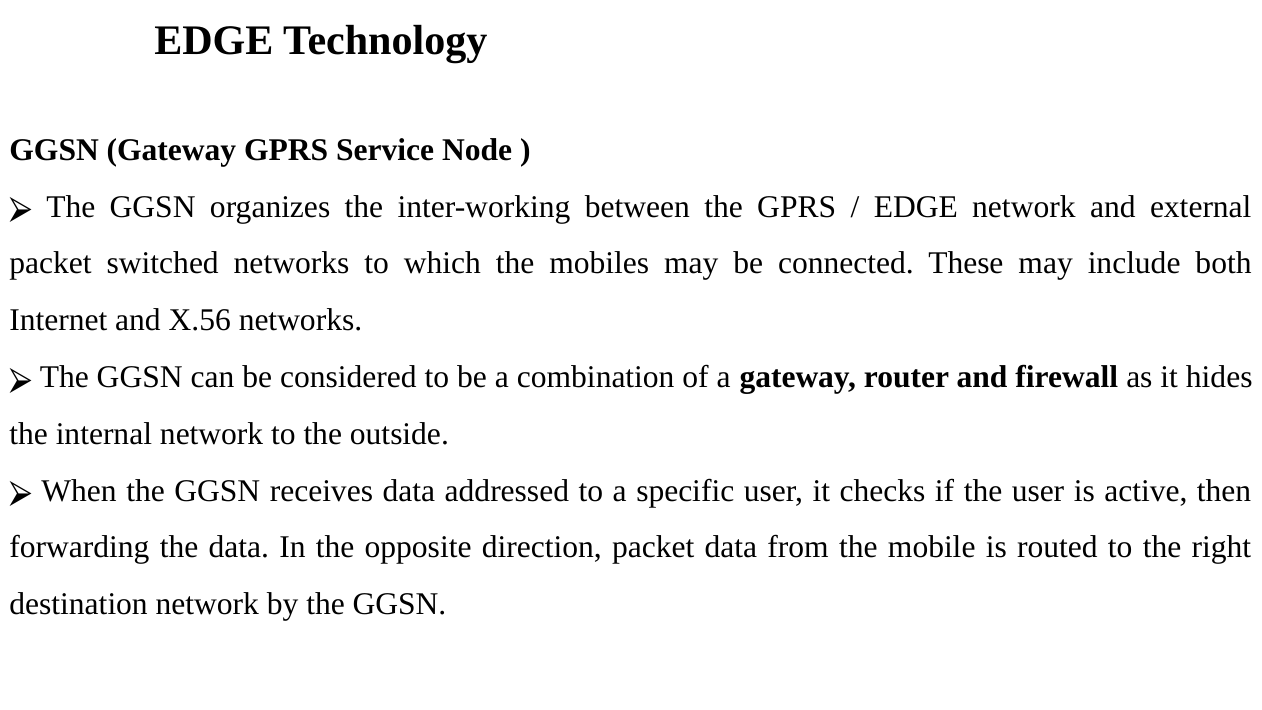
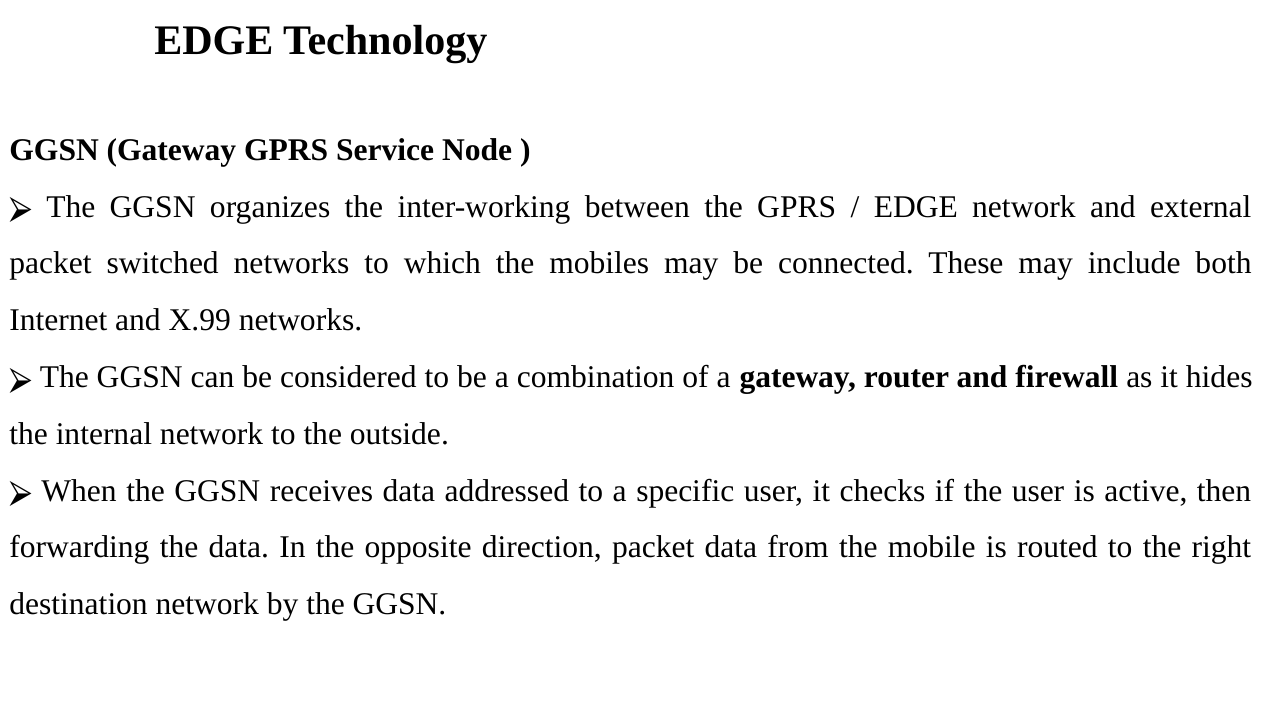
X.56: X.56 -> X.99 (200, 320)
